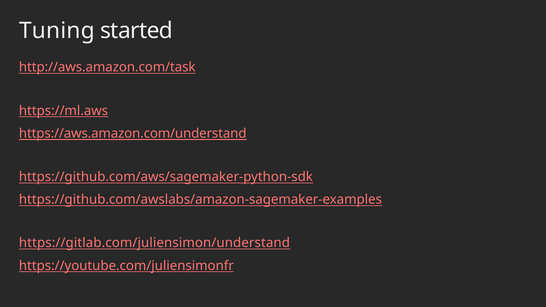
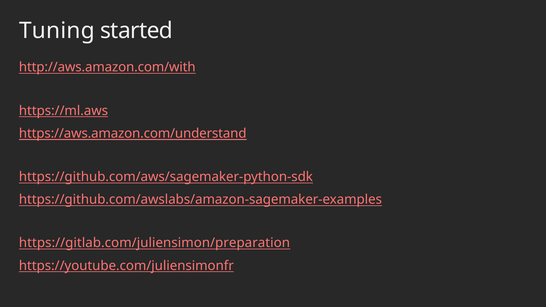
http://aws.amazon.com/task: http://aws.amazon.com/task -> http://aws.amazon.com/with (107, 67)
https://gitlab.com/juliensimon/understand: https://gitlab.com/juliensimon/understand -> https://gitlab.com/juliensimon/preparation (154, 243)
